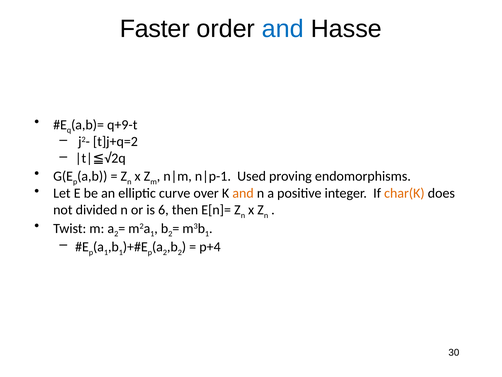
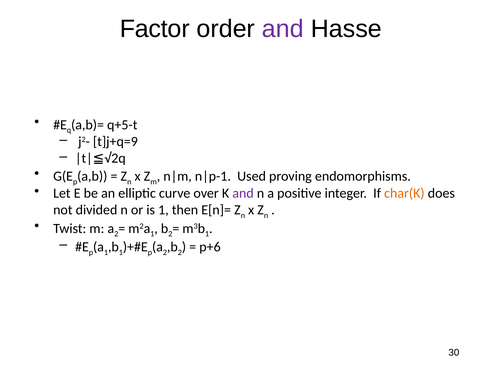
Faster: Faster -> Factor (155, 29)
and colour: blue -> purple (283, 29)
q+9-t: q+9-t -> q+5-t (122, 125)
t]j+q=2: t]j+q=2 -> t]j+q=9 (115, 141)
and colour: orange -> purple (243, 193)
is 6: 6 -> 1 (163, 210)
p+4: p+4 -> p+6 (210, 247)
